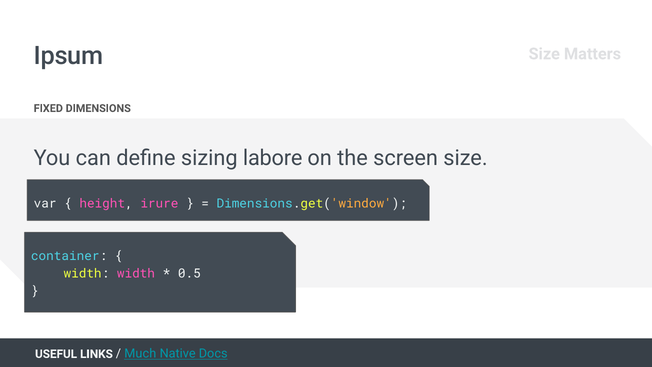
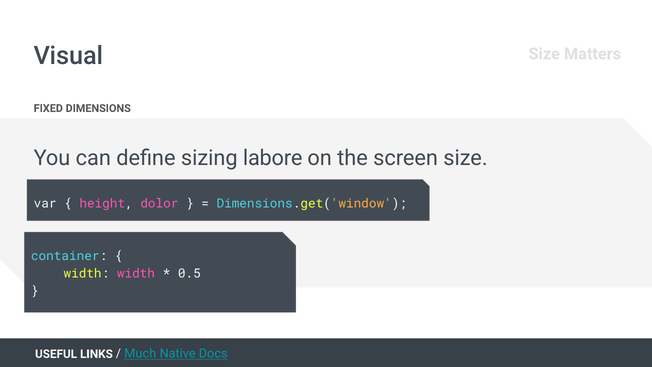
Ipsum: Ipsum -> Visual (68, 56)
irure: irure -> dolor (159, 204)
